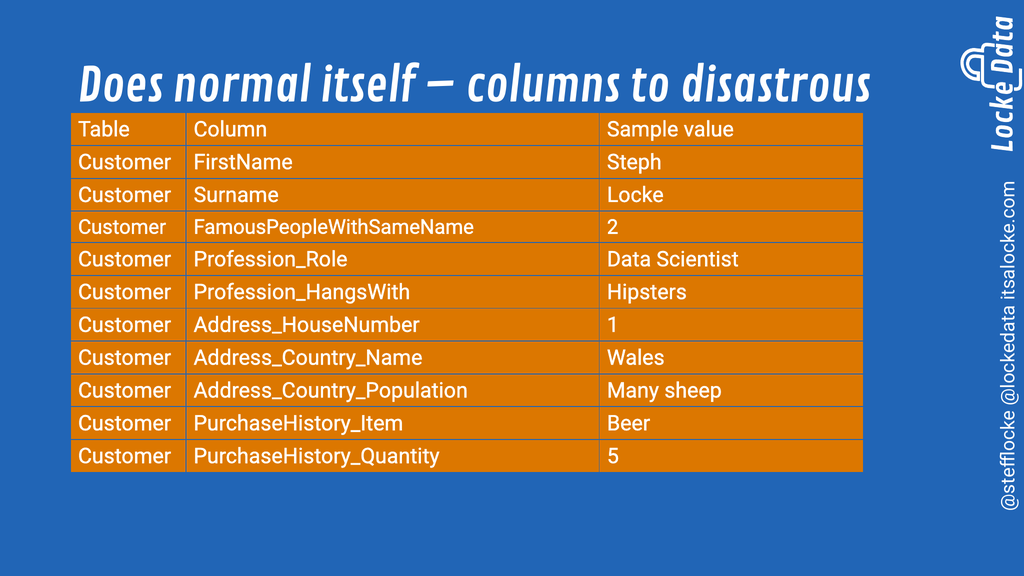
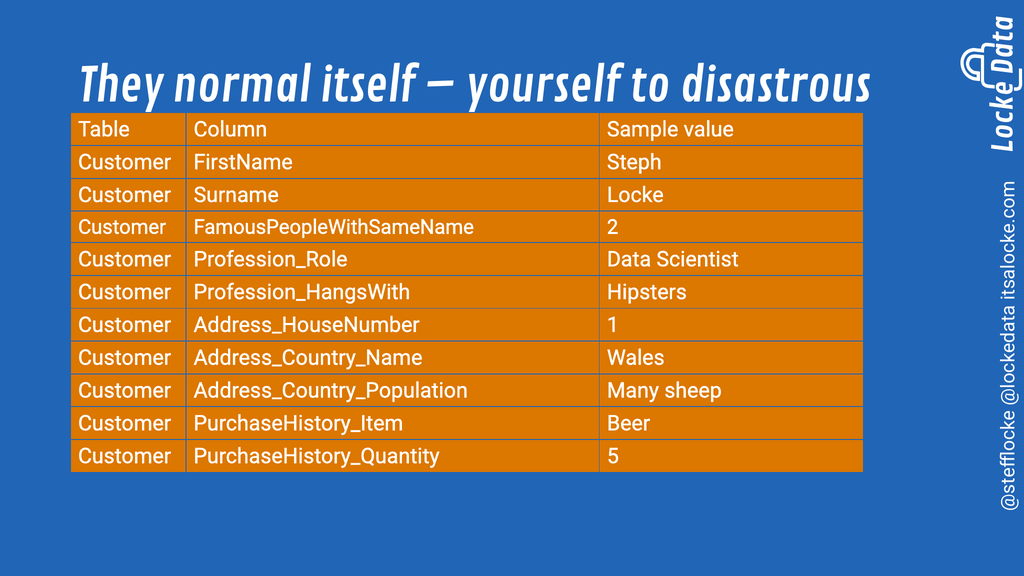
Does: Does -> They (121, 86)
columns: columns -> yourself (543, 86)
